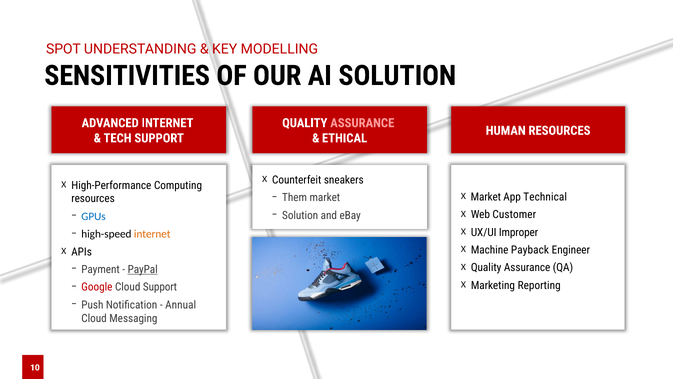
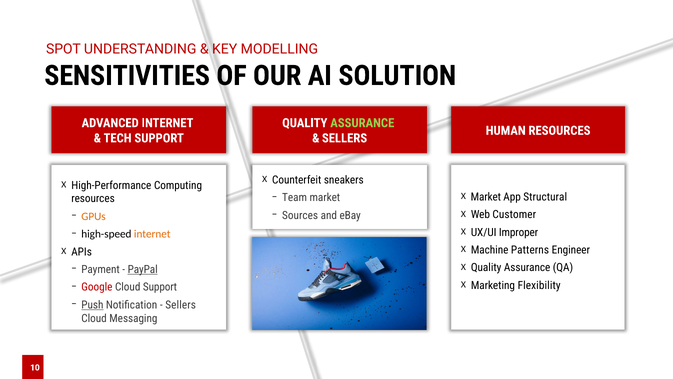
ASSURANCE colour: pink -> light green (362, 123)
ETHICAL: ETHICAL -> SELLERS (345, 138)
Technical: Technical -> Structural (545, 197)
Them: Them -> Team (295, 198)
Solution: Solution -> Sources (300, 215)
GPUs colour: blue -> orange (94, 216)
Payback: Payback -> Patterns (530, 250)
Reporting: Reporting -> Flexibility (539, 285)
Push underline: none -> present (92, 305)
Annual: Annual -> Sellers (181, 305)
